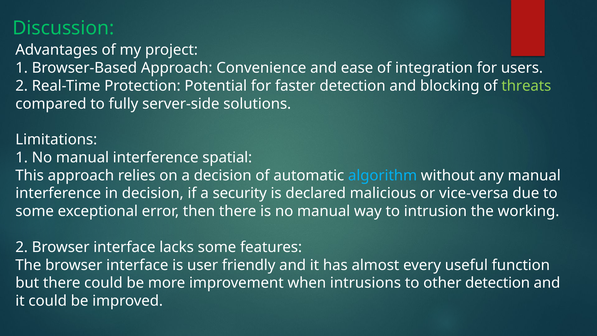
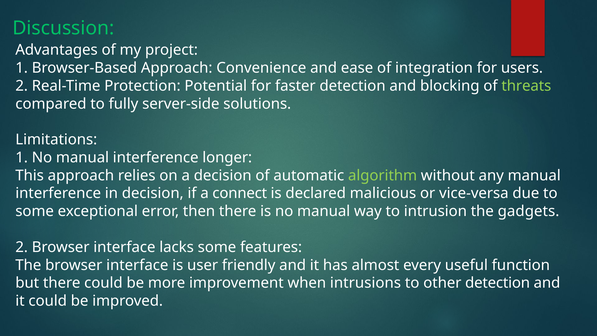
spatial: spatial -> longer (227, 157)
algorithm colour: light blue -> light green (383, 175)
security: security -> connect (240, 193)
working: working -> gadgets (529, 211)
